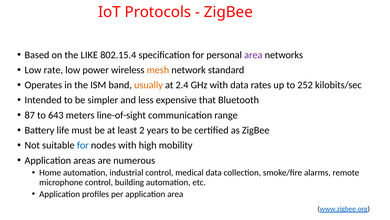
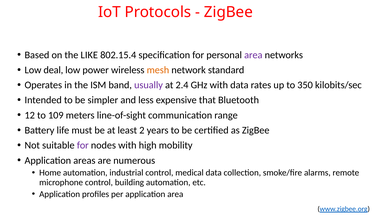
rate: rate -> deal (53, 70)
usually colour: orange -> purple (149, 85)
252: 252 -> 350 (305, 85)
87: 87 -> 12 (30, 115)
643: 643 -> 109 (56, 115)
for colour: blue -> purple (83, 145)
